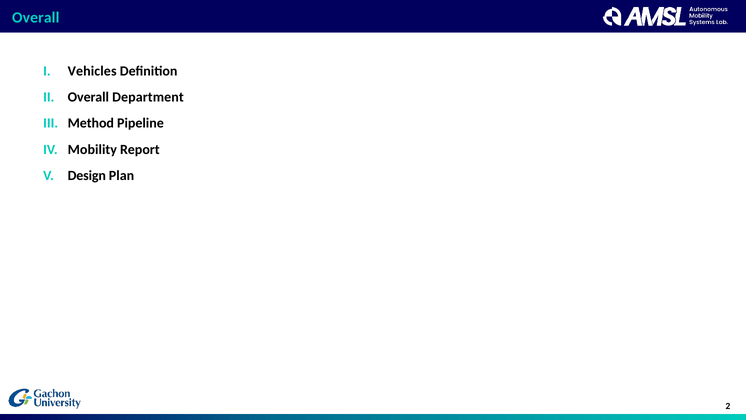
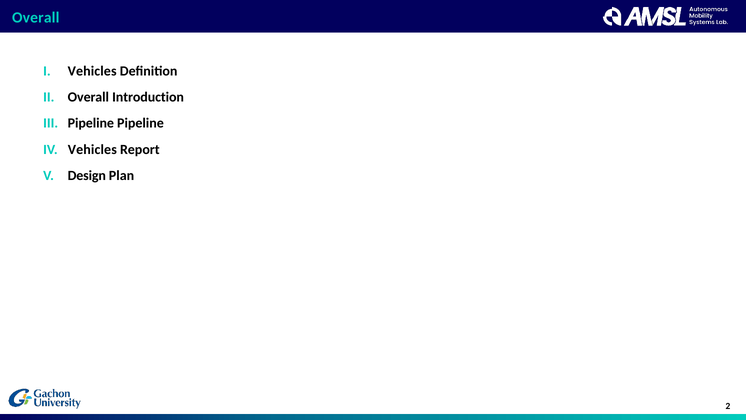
Department: Department -> Introduction (148, 97)
Method: Method -> Pipeline (91, 123)
Mobility: Mobility -> Vehicles (92, 149)
